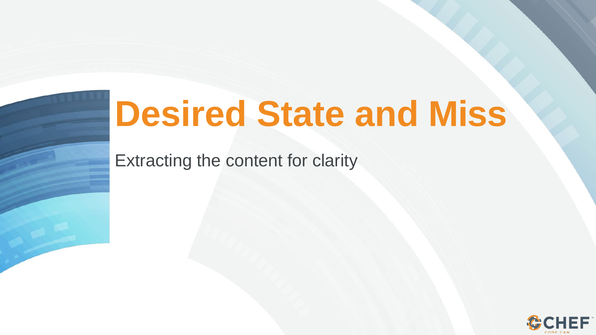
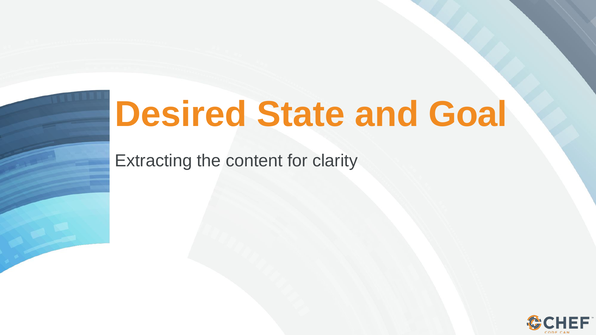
Miss: Miss -> Goal (468, 114)
